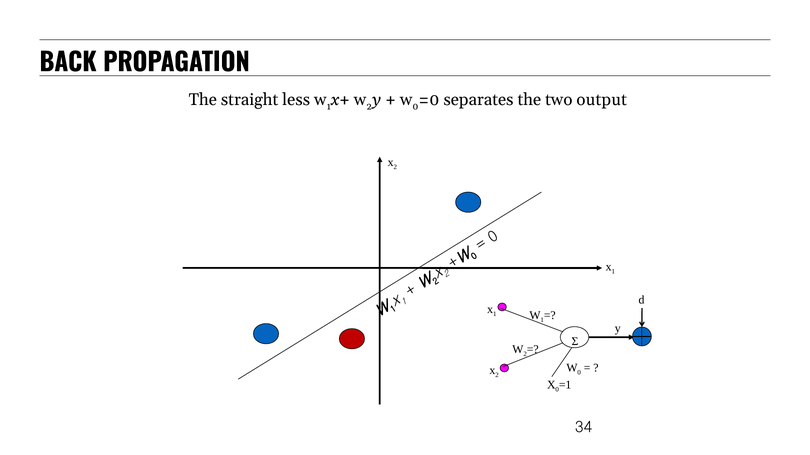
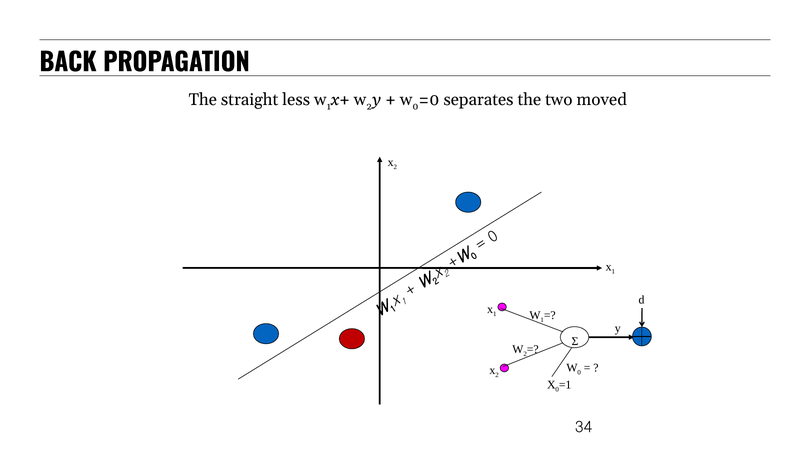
output: output -> moved (602, 100)
